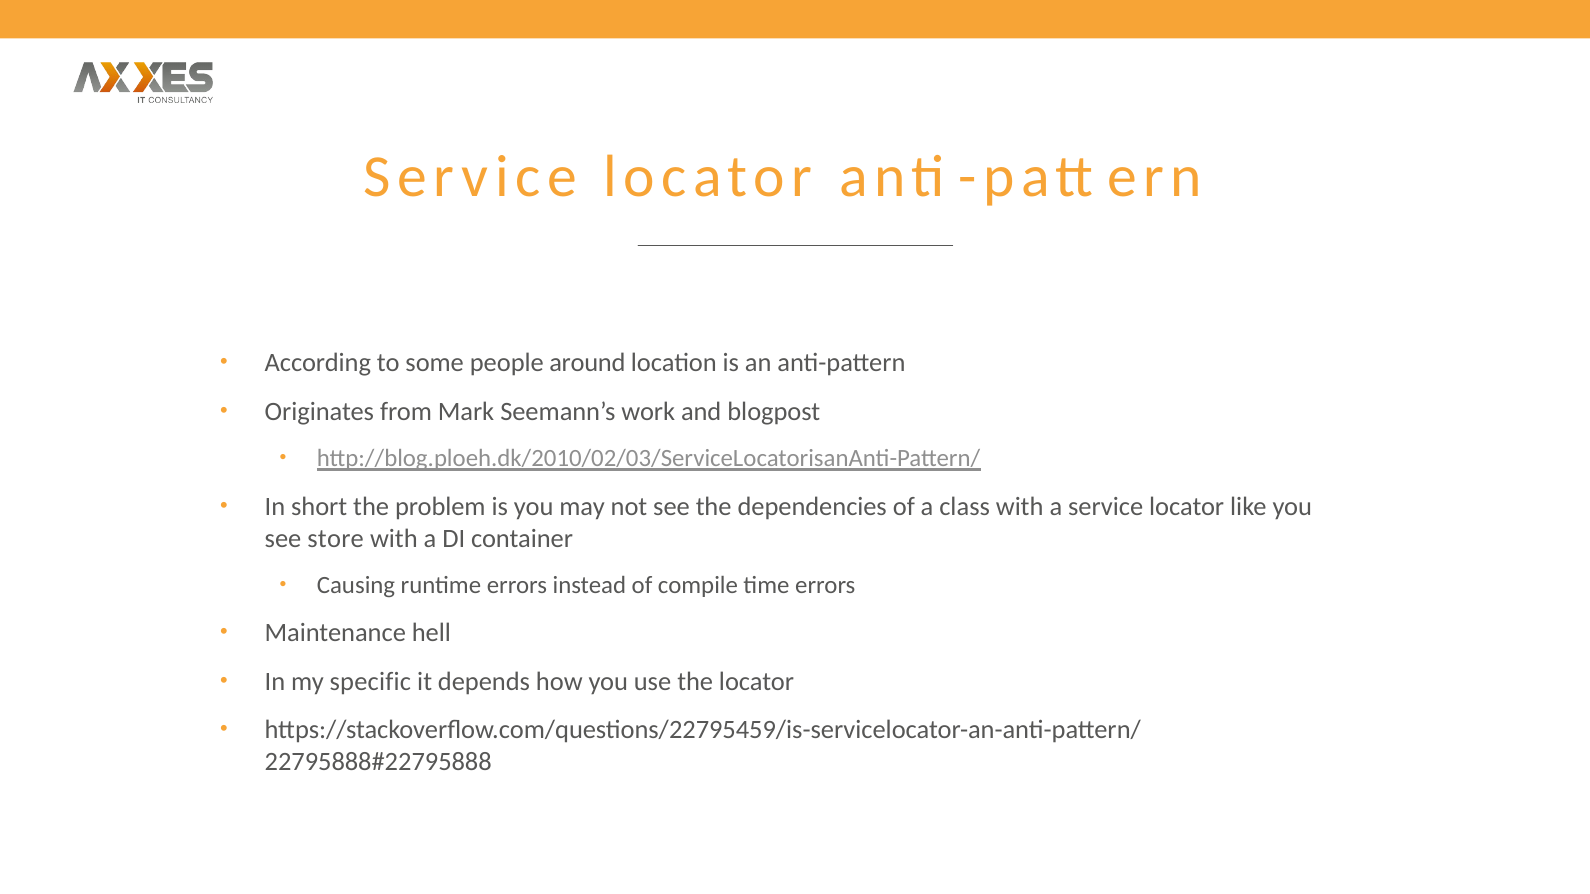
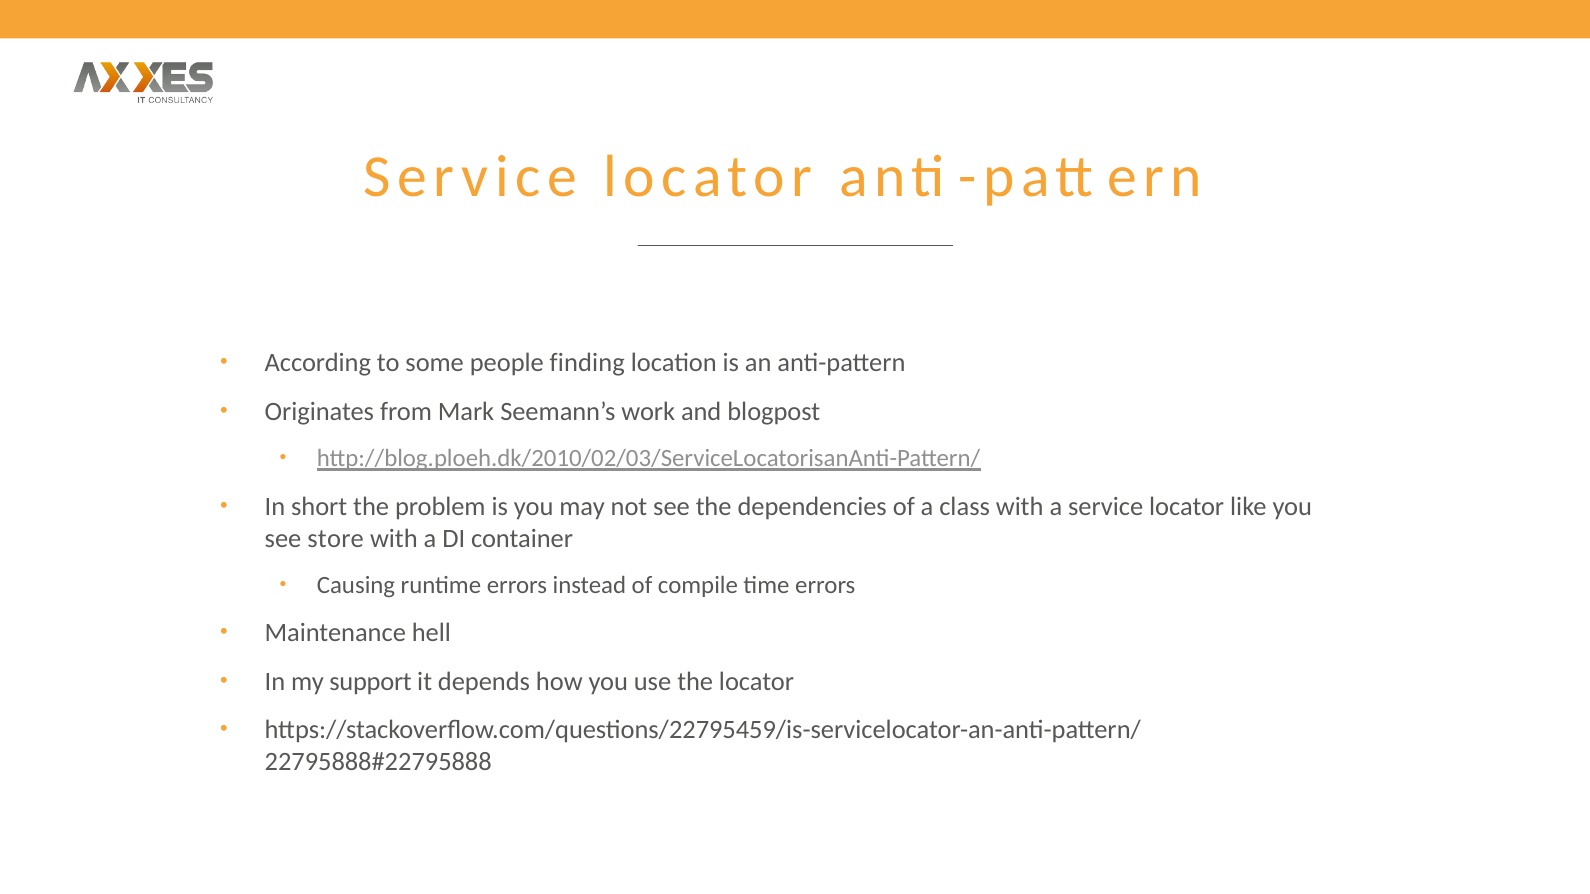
around: around -> finding (587, 363)
specific: specific -> support (371, 682)
